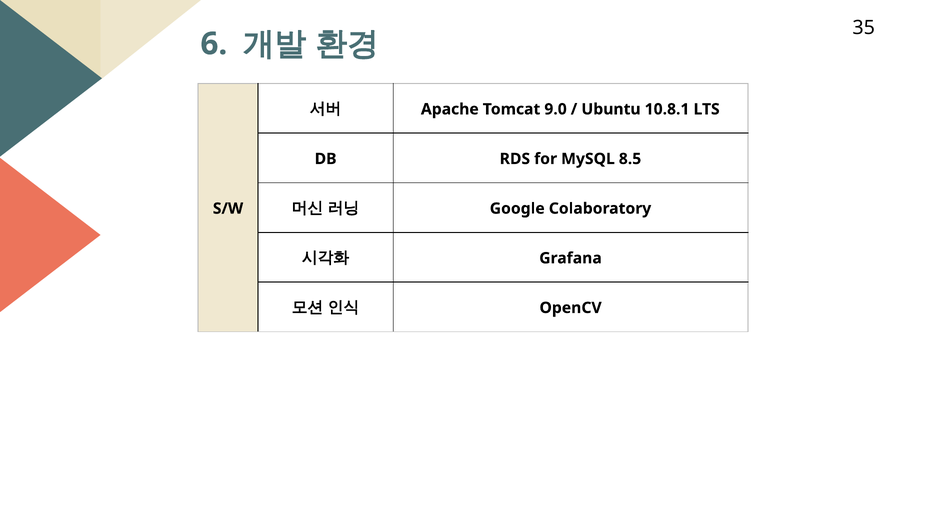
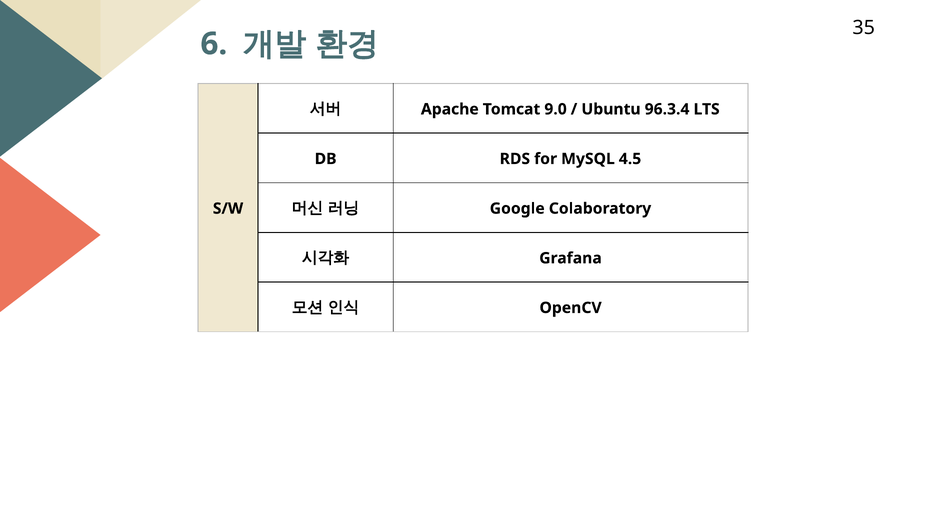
10.8.1: 10.8.1 -> 96.3.4 (667, 109)
8.5: 8.5 -> 4.5 (630, 159)
